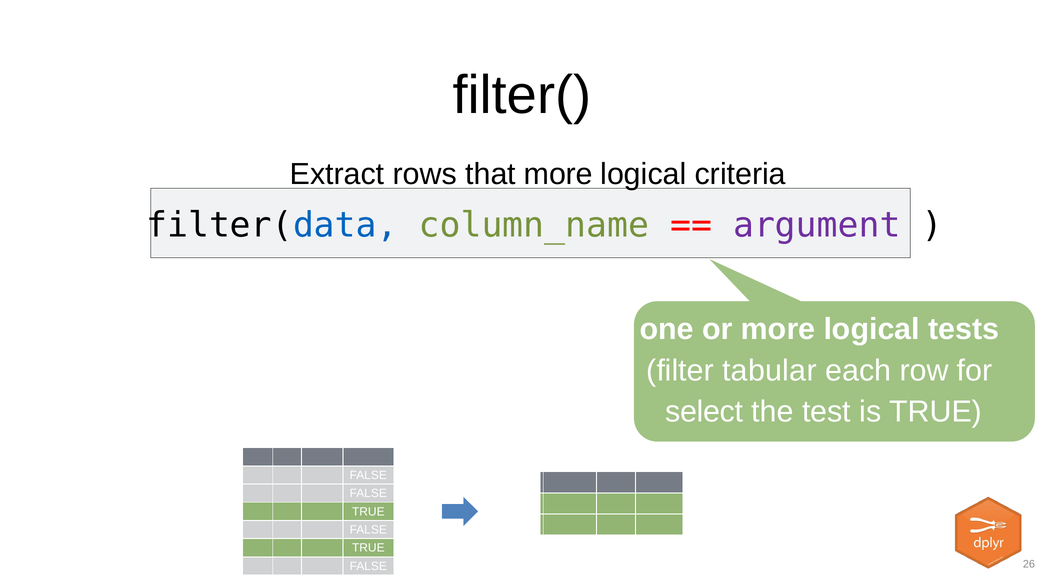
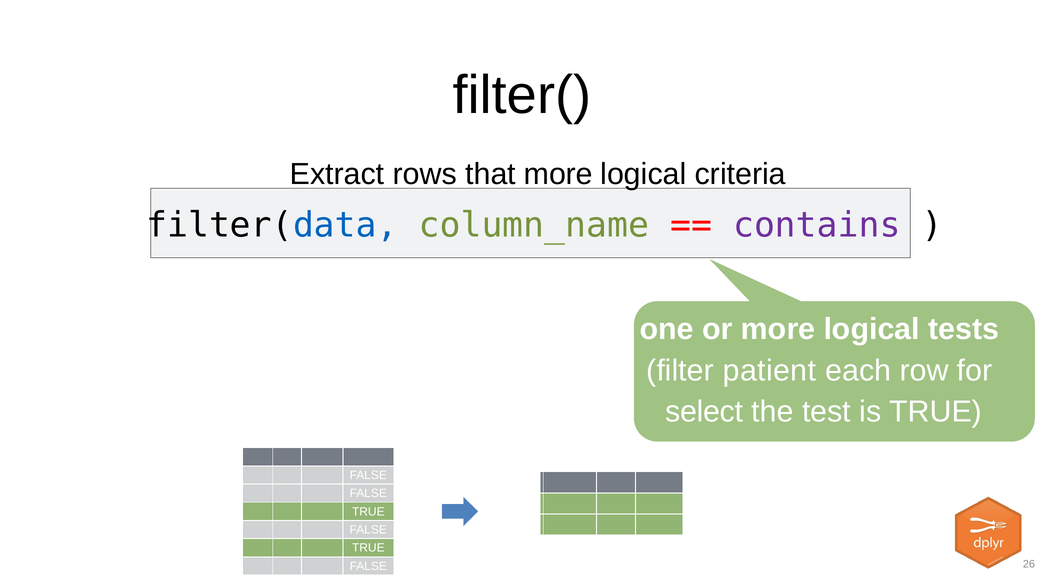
argument: argument -> contains (817, 225)
tabular: tabular -> patient (769, 371)
